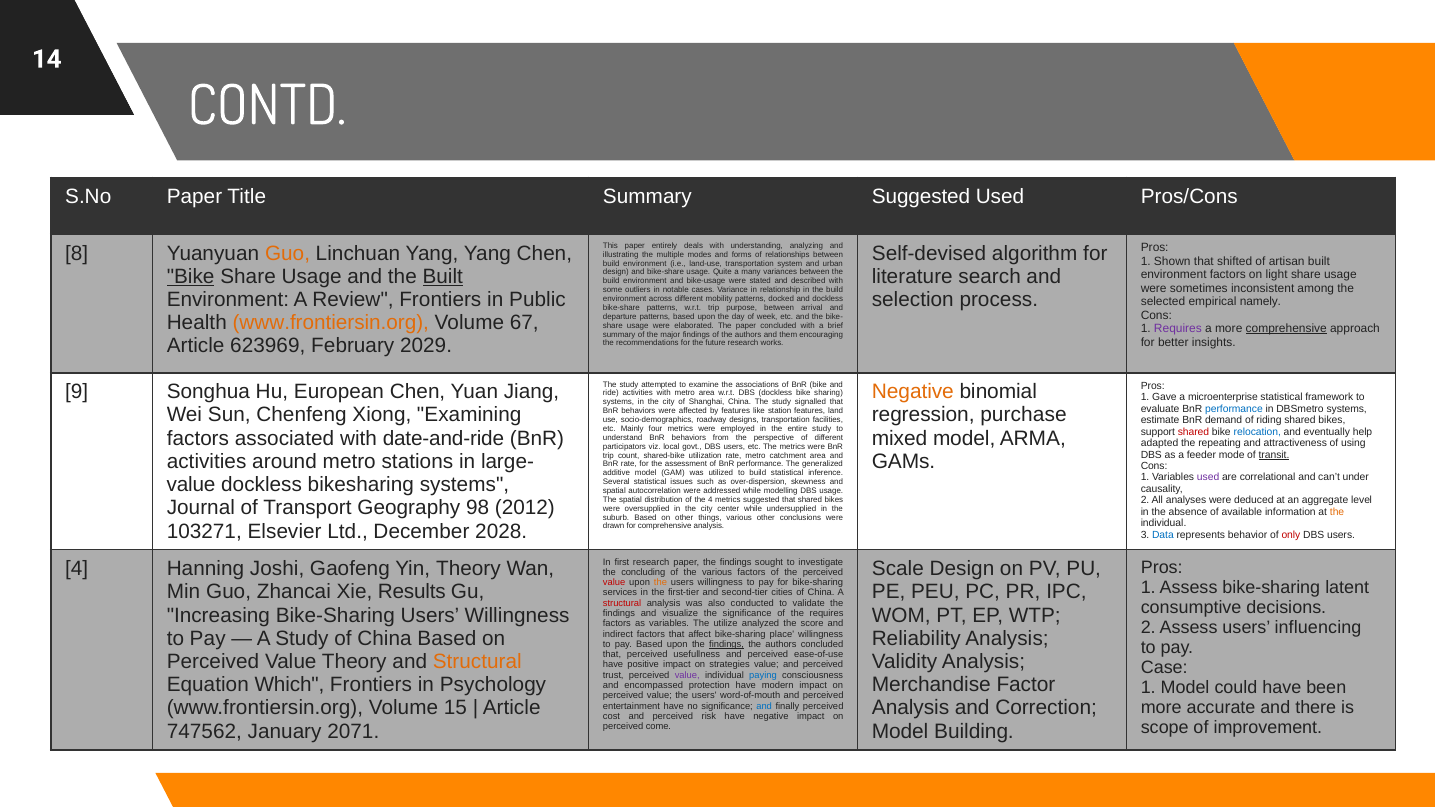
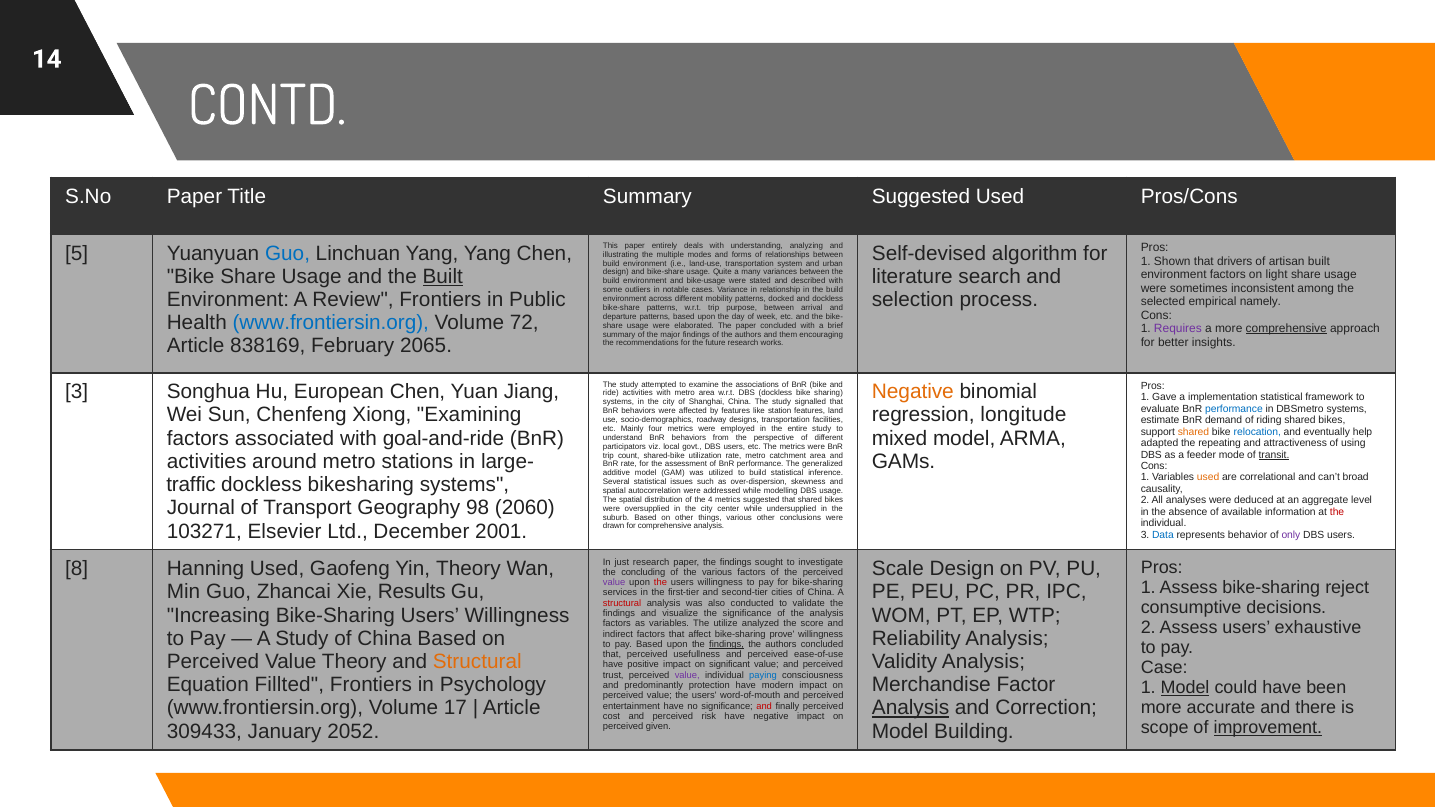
8: 8 -> 5 (77, 253)
Guo colour: orange -> blue (288, 253)
shifted: shifted -> drivers (1235, 262)
Bike underline: present -> none (191, 276)
www.frontiersin.org colour: orange -> blue (331, 323)
67: 67 -> 72 (524, 323)
623969: 623969 -> 838169 (268, 346)
2029: 2029 -> 2065 (426, 346)
9: 9 -> 3 (77, 392)
microenterprise: microenterprise -> implementation (1223, 397)
purchase: purchase -> longitude (1023, 415)
shared colour: red -> orange (1193, 432)
date-and-ride: date-and-ride -> goal-and-ride (443, 438)
used colour: purple -> orange (1208, 478)
under: under -> broad (1356, 478)
value: value -> traffic (191, 485)
2012: 2012 -> 2060 (525, 508)
the colour: orange -> red (1337, 512)
2028: 2028 -> 2001 (501, 531)
only colour: red -> purple (1291, 535)
first: first -> just (622, 562)
4: 4 -> 8 (77, 569)
Hanning Joshi: Joshi -> Used (277, 569)
value colour: red -> purple (614, 583)
the colour: orange -> red (660, 583)
latent: latent -> reject (1347, 587)
the requires: requires -> analysis (827, 614)
influencing: influencing -> exhaustive (1318, 628)
place: place -> prove (782, 634)
strategies: strategies -> significant (730, 665)
Which: Which -> Fillted (289, 685)
Model underline: none -> present (1185, 688)
encompassed: encompassed -> predominantly (654, 686)
Analysis underline: none -> present (911, 708)
15: 15 -> 17 (455, 708)
and colour: blue -> red (764, 706)
improvement underline: none -> present (1268, 728)
747562: 747562 -> 309433 (204, 732)
2071: 2071 -> 2052 (353, 732)
come: come -> given (658, 727)
